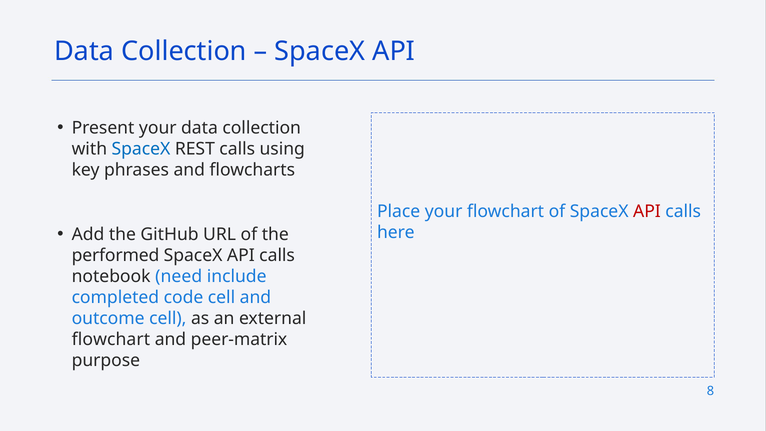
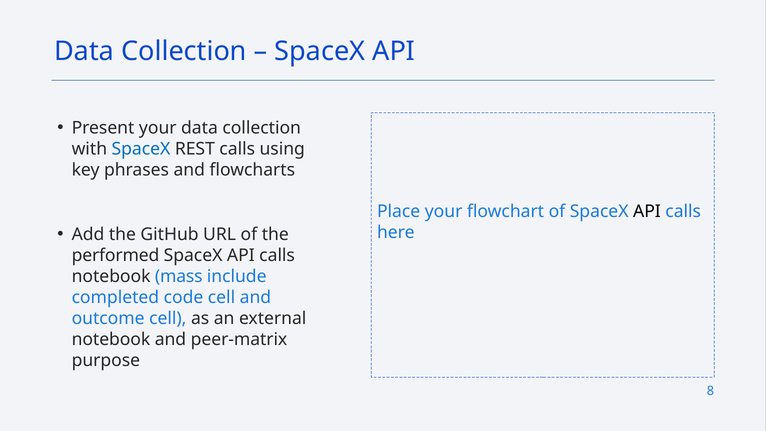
API colour: red -> black (647, 211)
need: need -> mass (179, 276)
flowchart: flowchart -> notebook (111, 339)
